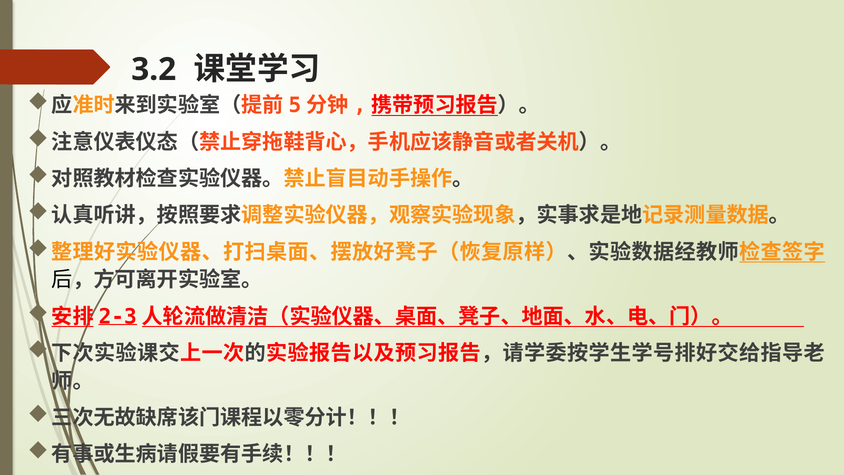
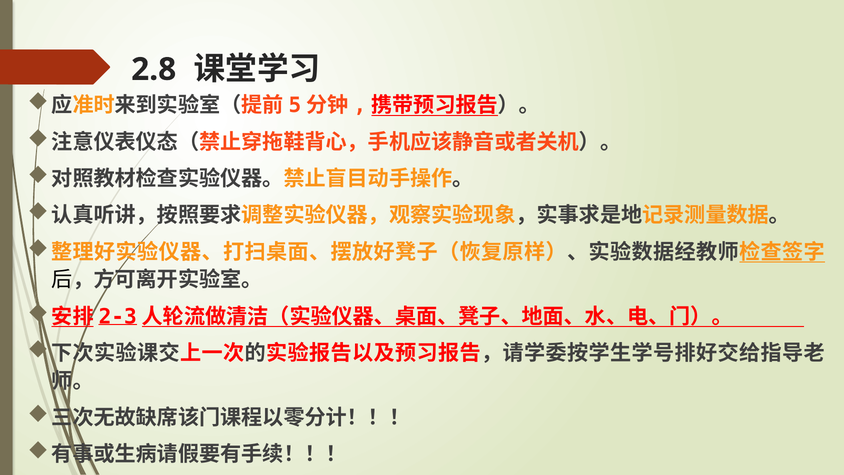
3.2: 3.2 -> 2.8 (154, 69)
